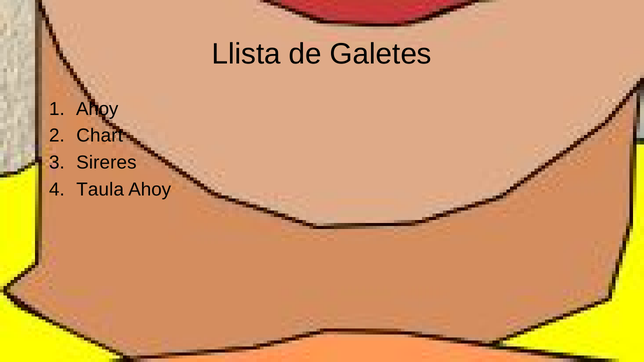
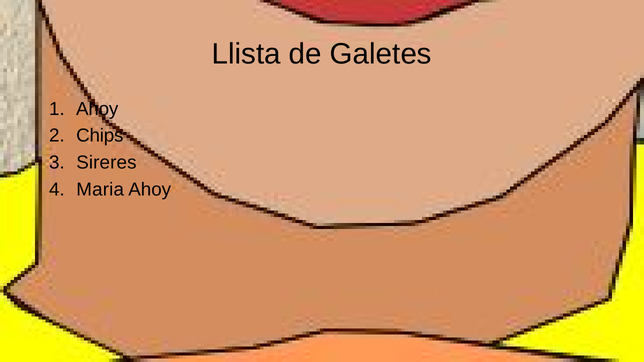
Chart: Chart -> Chips (100, 136)
Taula: Taula -> Maria (100, 190)
